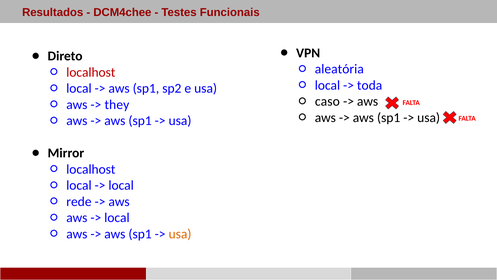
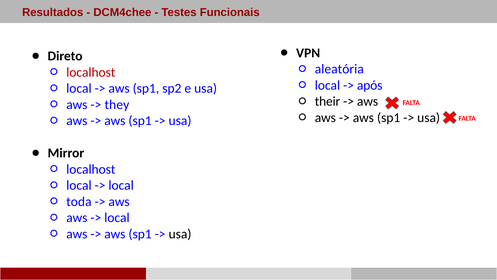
toda: toda -> após (370, 85)
caso: caso -> their (328, 101)
rede: rede -> toda (79, 201)
usa colour: orange -> black (180, 234)
